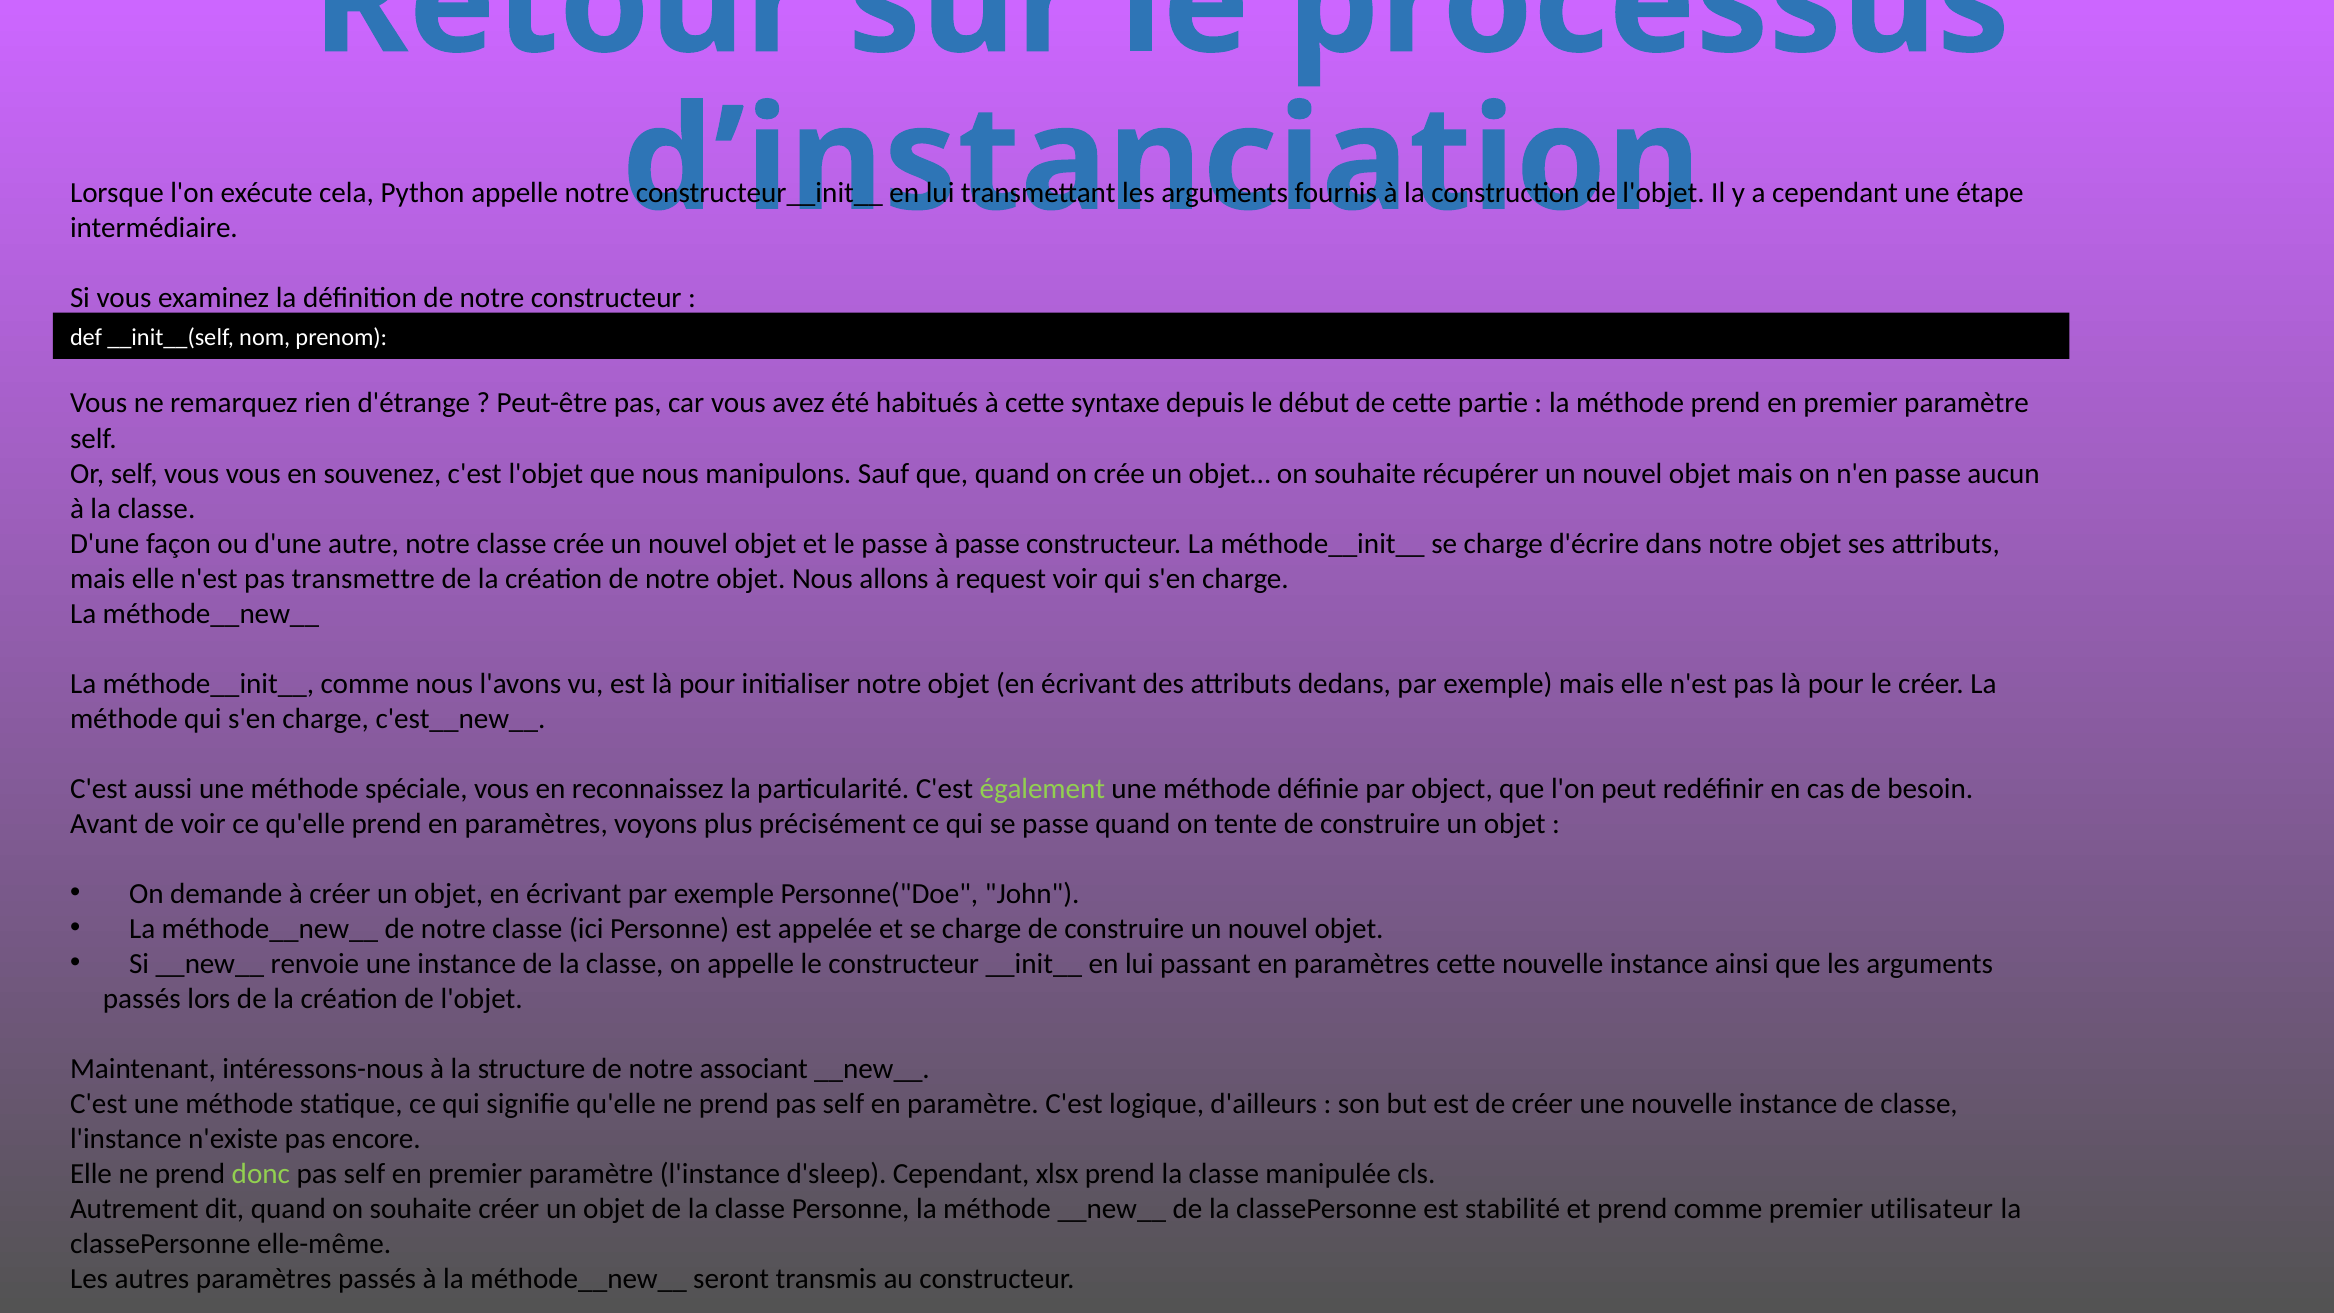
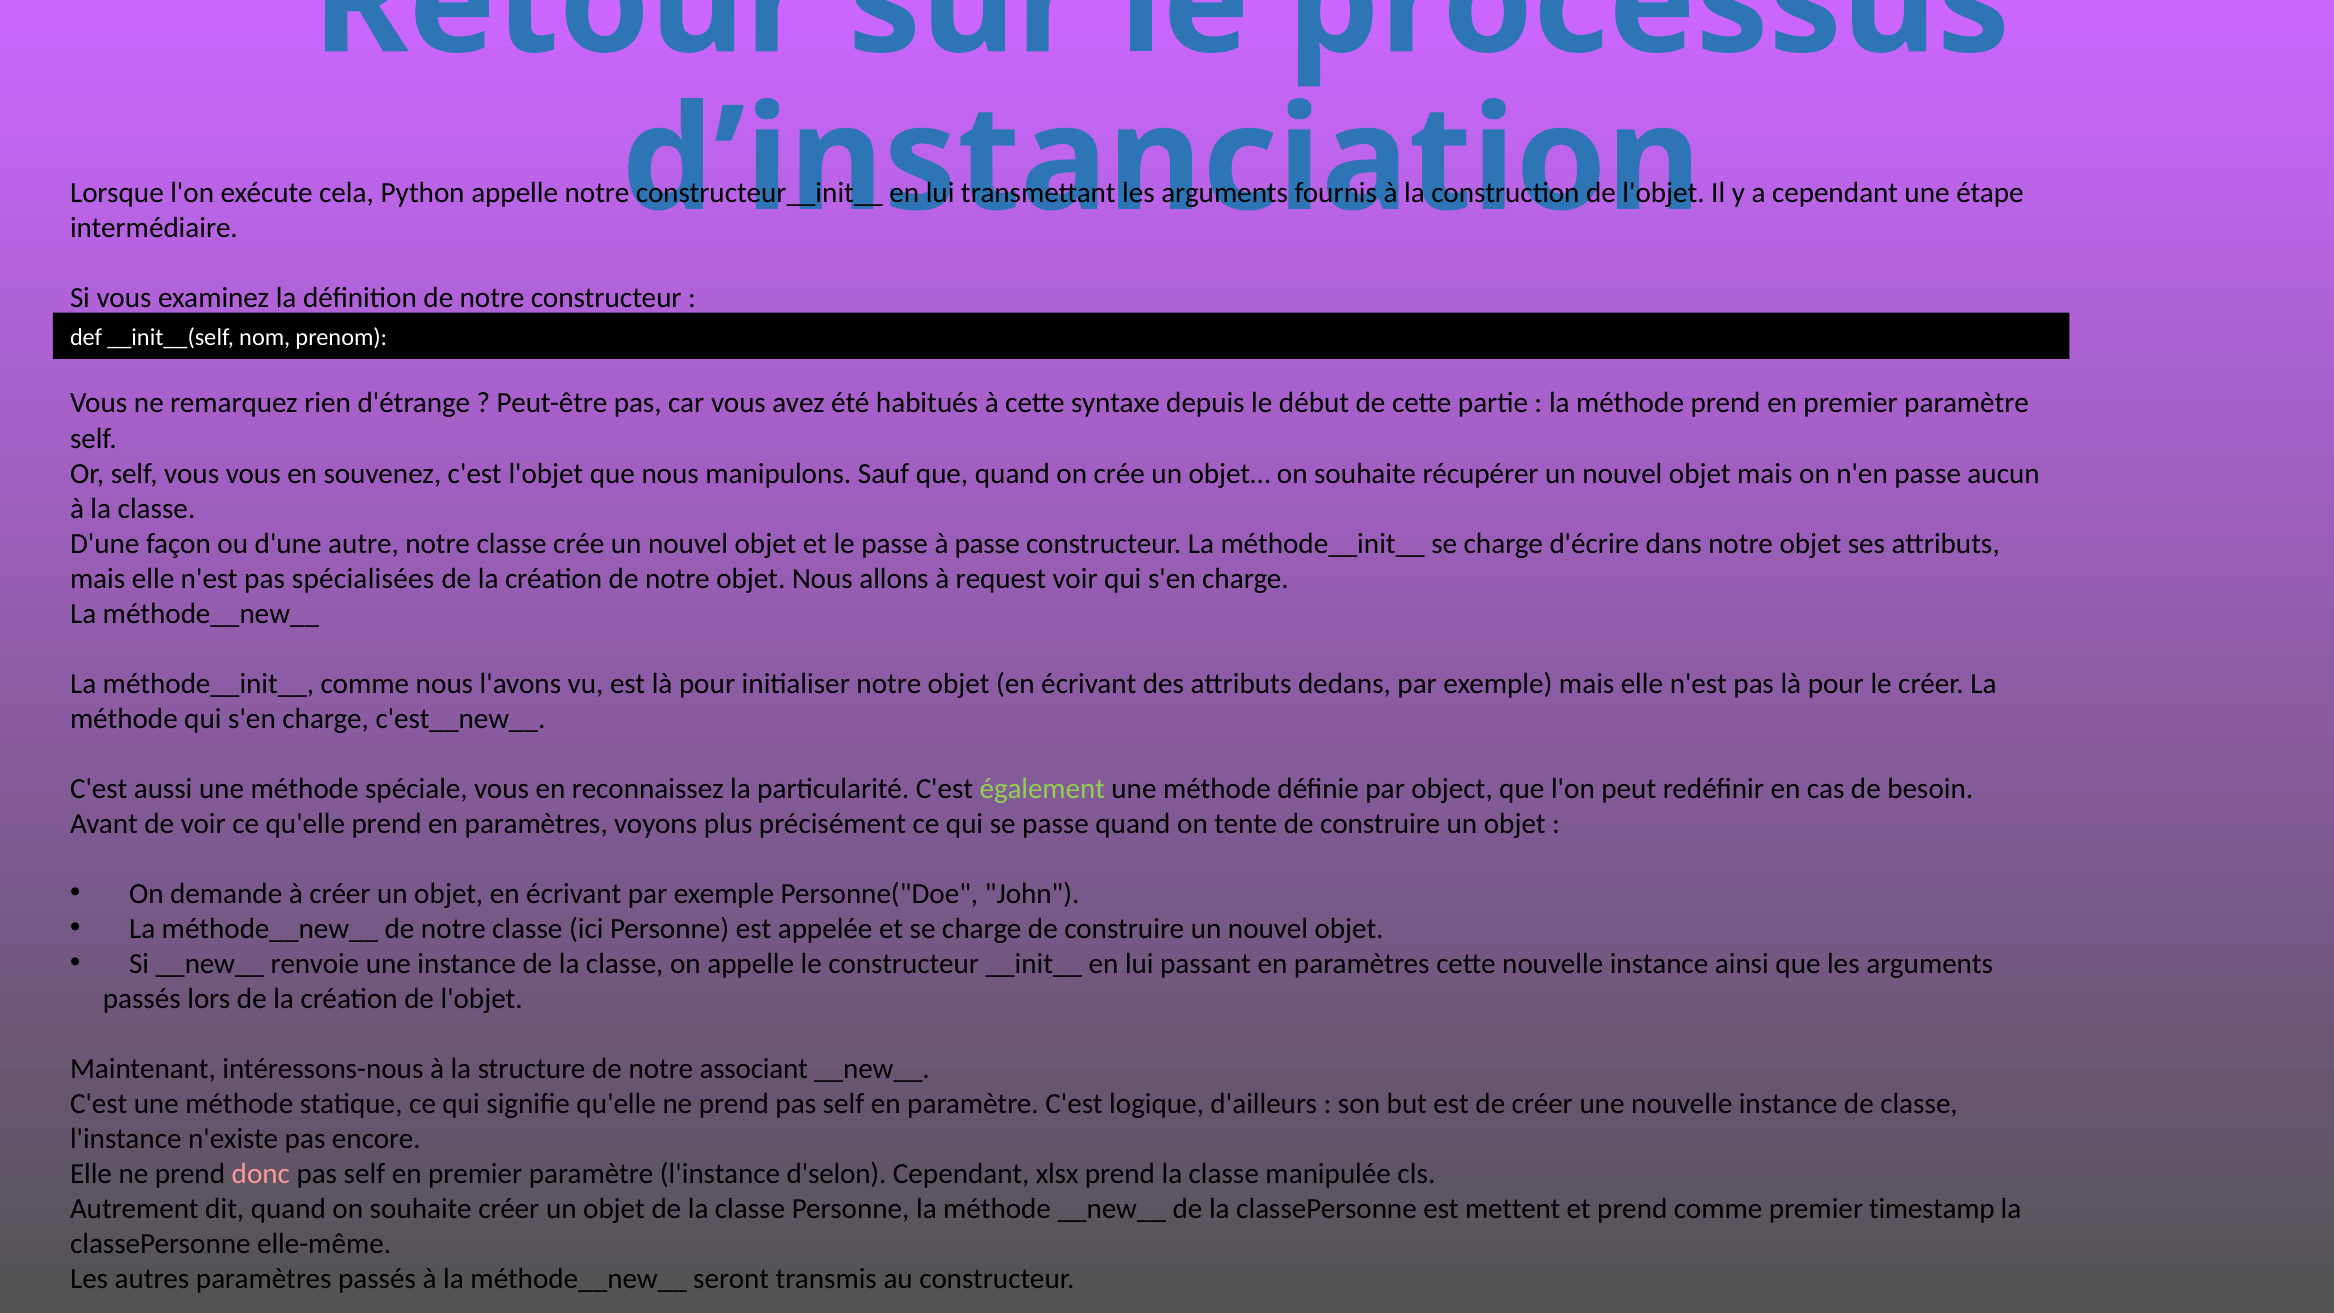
transmettre: transmettre -> spécialisées (363, 578)
donc colour: light green -> pink (261, 1174)
d'sleep: d'sleep -> d'selon (837, 1174)
stabilité: stabilité -> mettent (1513, 1209)
utilisateur: utilisateur -> timestamp (1932, 1209)
